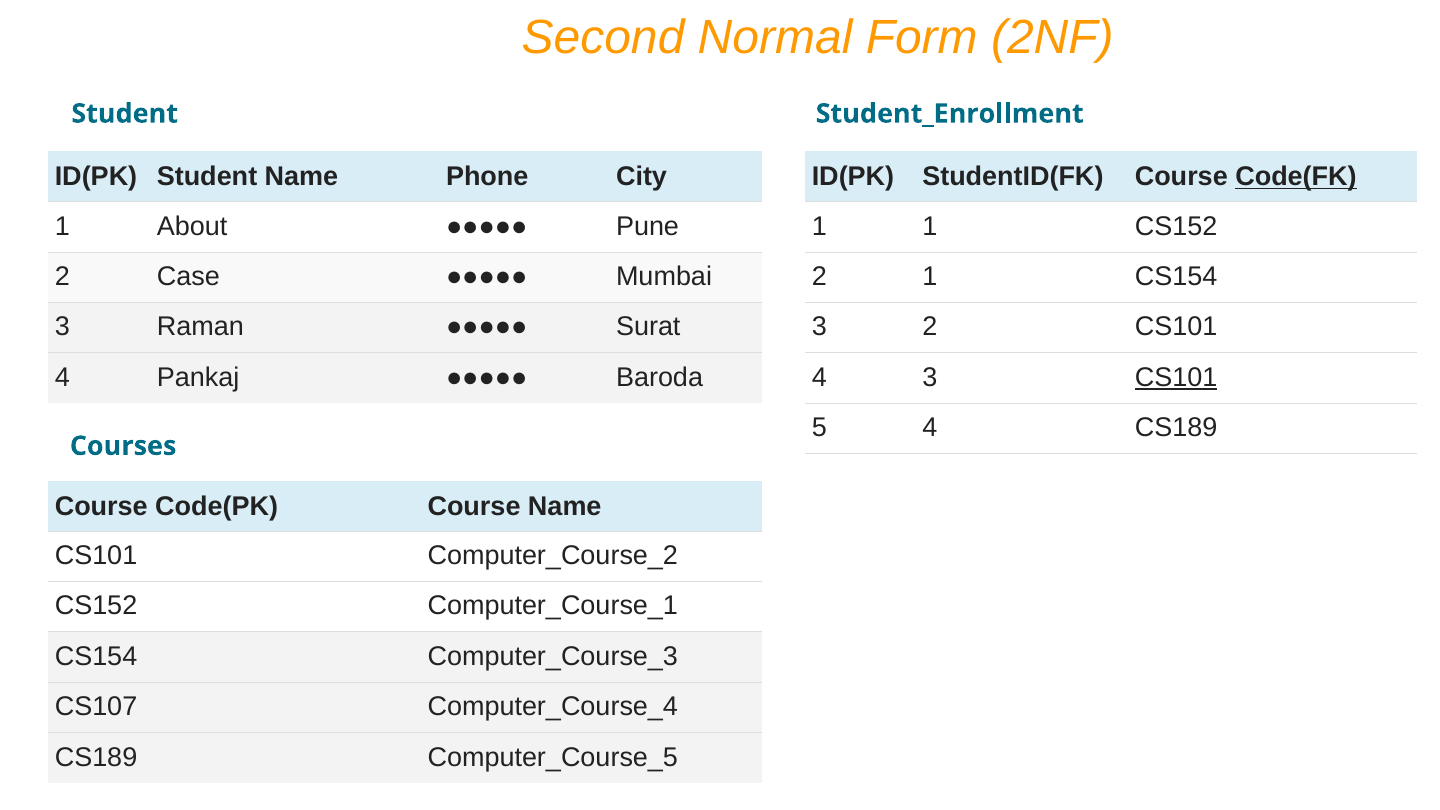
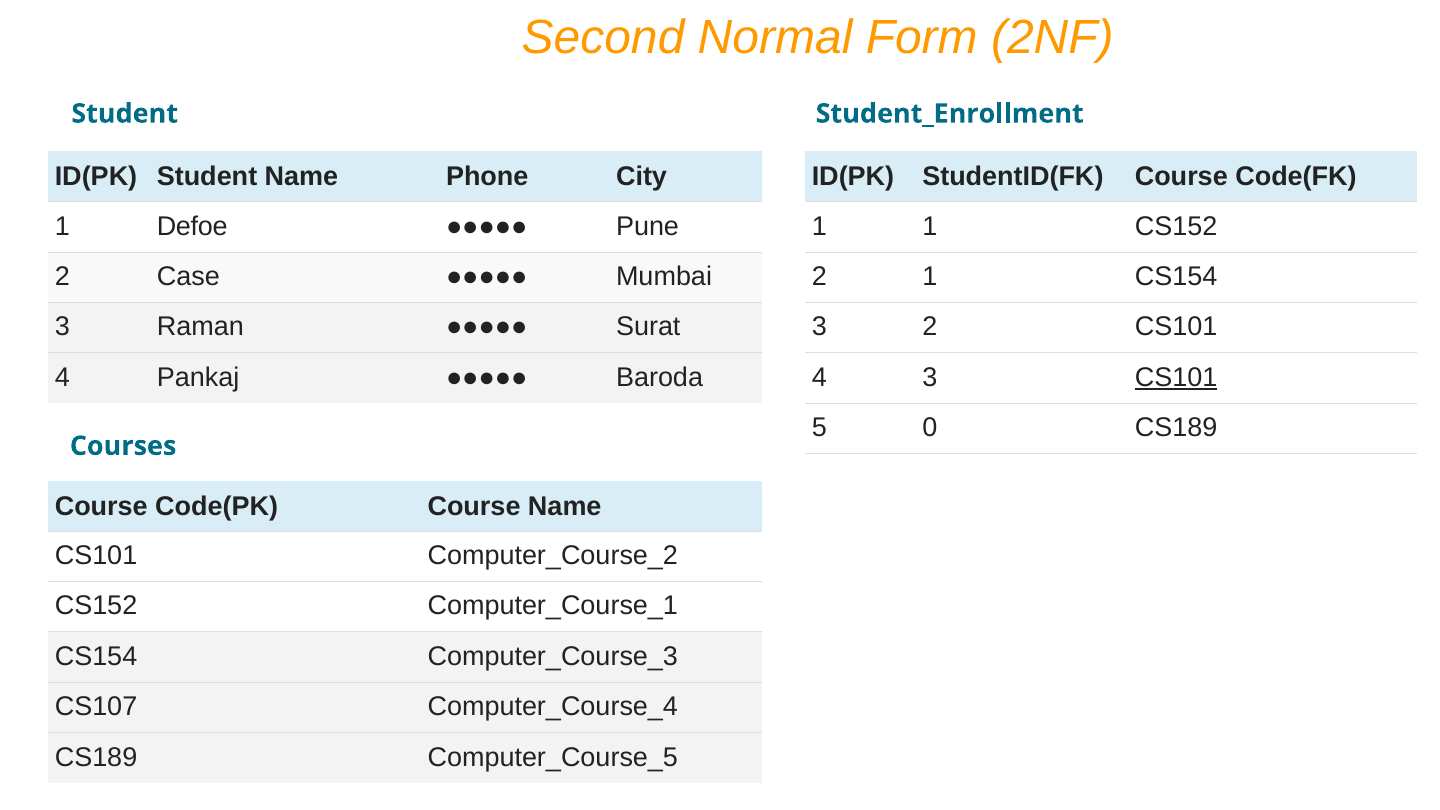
Code(FK underline: present -> none (1296, 177)
About: About -> Defoe (192, 226)
5 4: 4 -> 0 (930, 428)
